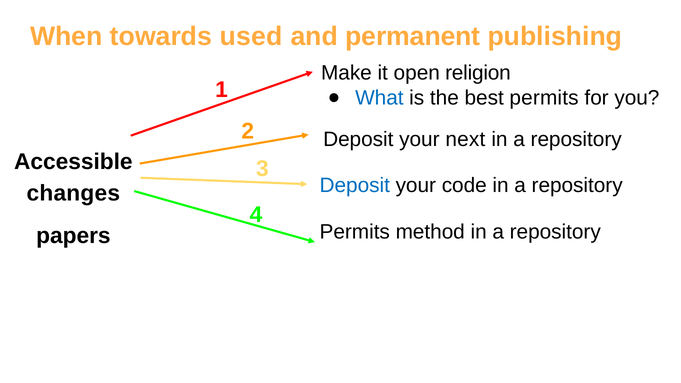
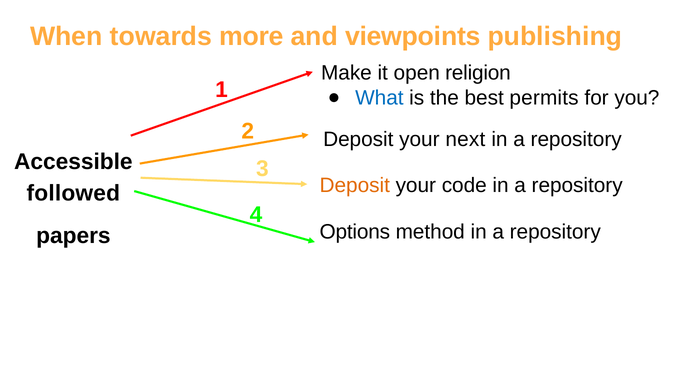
used: used -> more (251, 37)
permanent: permanent -> viewpoints (413, 37)
Deposit colour: blue -> orange (355, 186)
changes: changes -> followed (73, 193)
Permits: Permits -> Options (355, 232)
